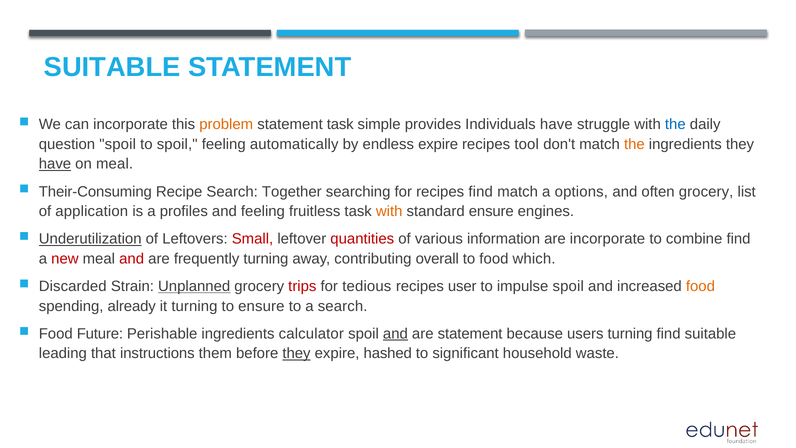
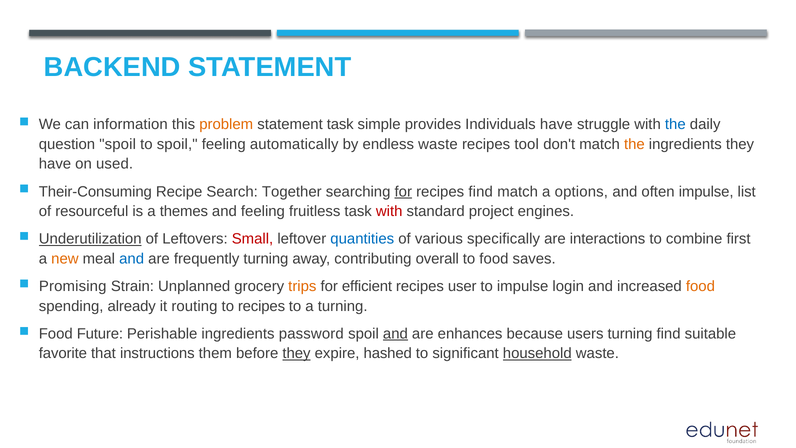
SUITABLE: SUITABLE -> BACKEND (112, 67)
can incorporate: incorporate -> information (130, 124)
endless expire: expire -> waste (438, 144)
have underline: present -> none (55, 164)
on meal: meal -> used (115, 164)
for underline: none -> present (403, 191)
often grocery: grocery -> impulse (706, 191)
application: application -> resourceful (92, 211)
profiles: profiles -> themes (184, 211)
with colour: orange -> red (389, 211)
standard ensure: ensure -> project (491, 211)
quantities colour: red -> blue (362, 239)
information: information -> specifically (504, 239)
are incorporate: incorporate -> interactions (608, 239)
combine find: find -> first (739, 239)
new colour: red -> orange (65, 259)
and colour: red -> blue (132, 259)
which: which -> saves (534, 259)
Discarded: Discarded -> Promising (73, 286)
Unplanned underline: present -> none (194, 286)
trips colour: red -> orange (302, 286)
tedious: tedious -> efficient (367, 286)
impulse spoil: spoil -> login (568, 286)
it turning: turning -> routing (194, 306)
to ensure: ensure -> recipes (261, 306)
a search: search -> turning (343, 306)
calculator: calculator -> password (311, 334)
are statement: statement -> enhances (470, 334)
leading: leading -> favorite (63, 353)
household underline: none -> present (537, 353)
